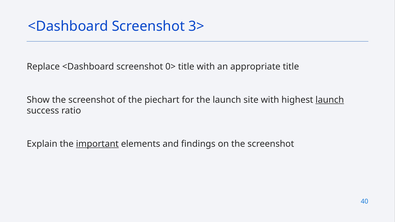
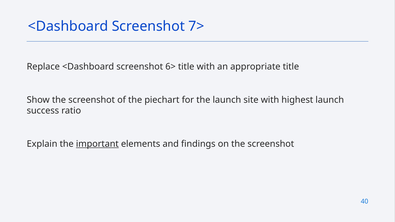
3>: 3> -> 7> (196, 26)
0>: 0> -> 6> (171, 67)
launch underline: present -> none (330, 100)
